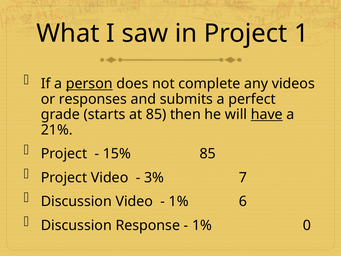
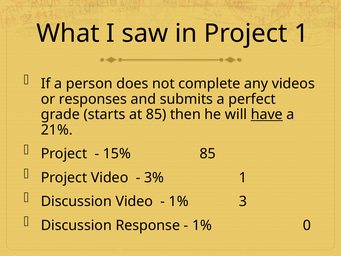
person underline: present -> none (89, 84)
3% 7: 7 -> 1 (243, 177)
6: 6 -> 3 (243, 201)
